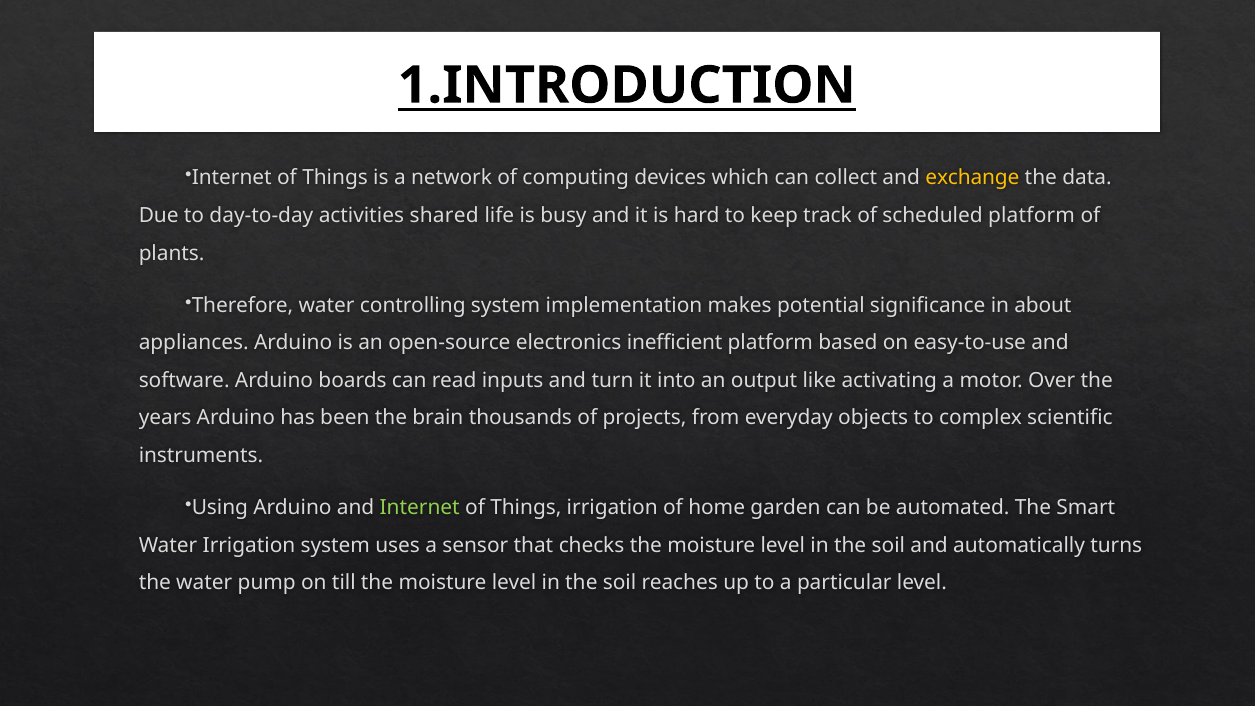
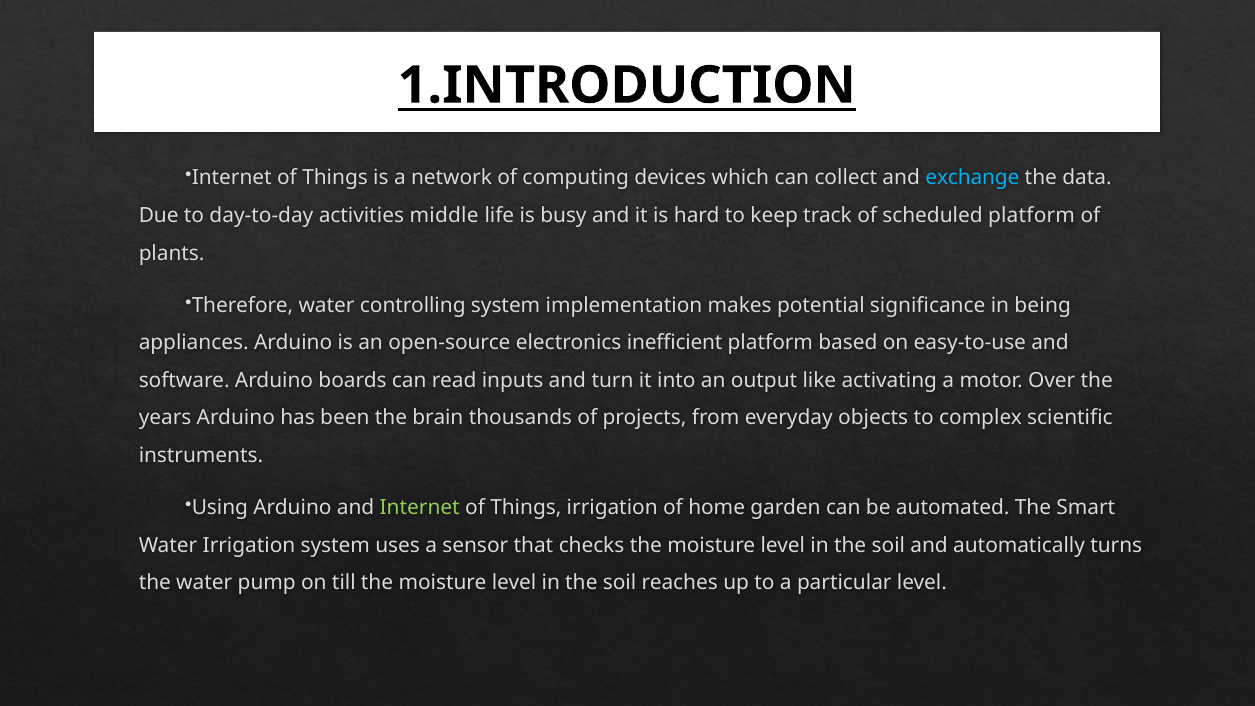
exchange colour: yellow -> light blue (972, 178)
shared: shared -> middle (444, 216)
about: about -> being (1043, 305)
